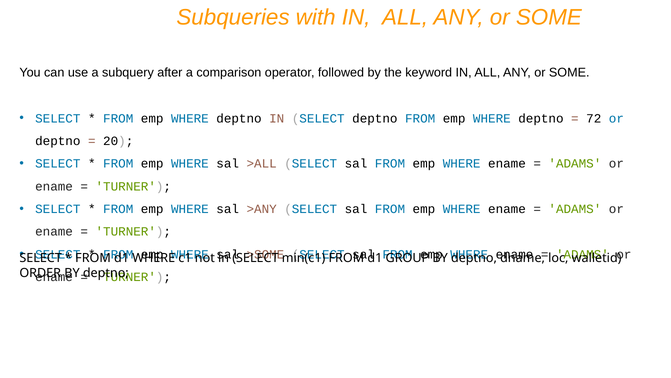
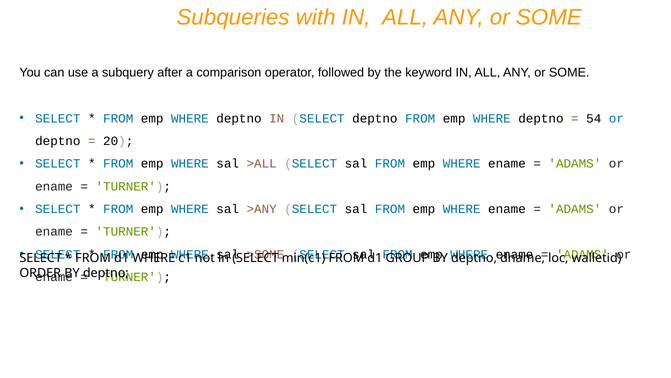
72: 72 -> 54 (594, 118)
